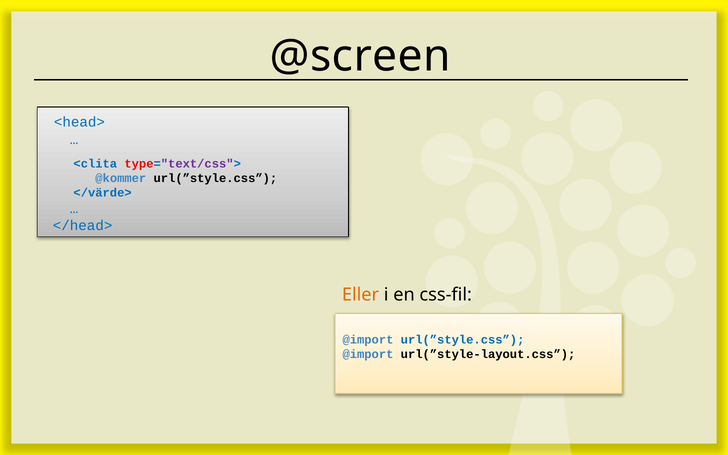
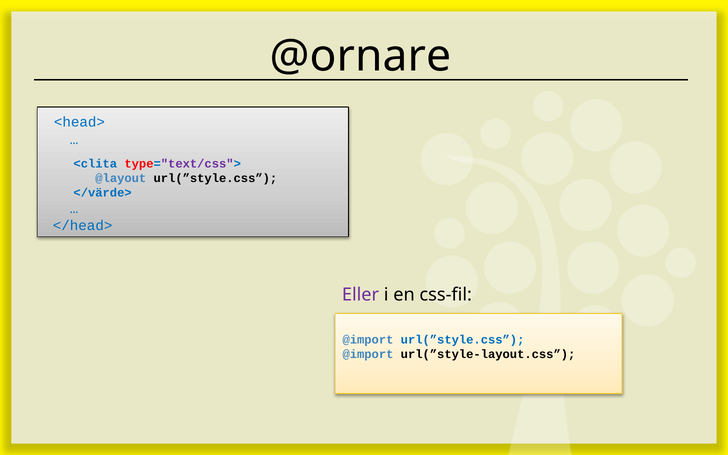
@screen: @screen -> @ornare (360, 56)
@kommer: @kommer -> @layout (121, 178)
Eller colour: orange -> purple (361, 295)
